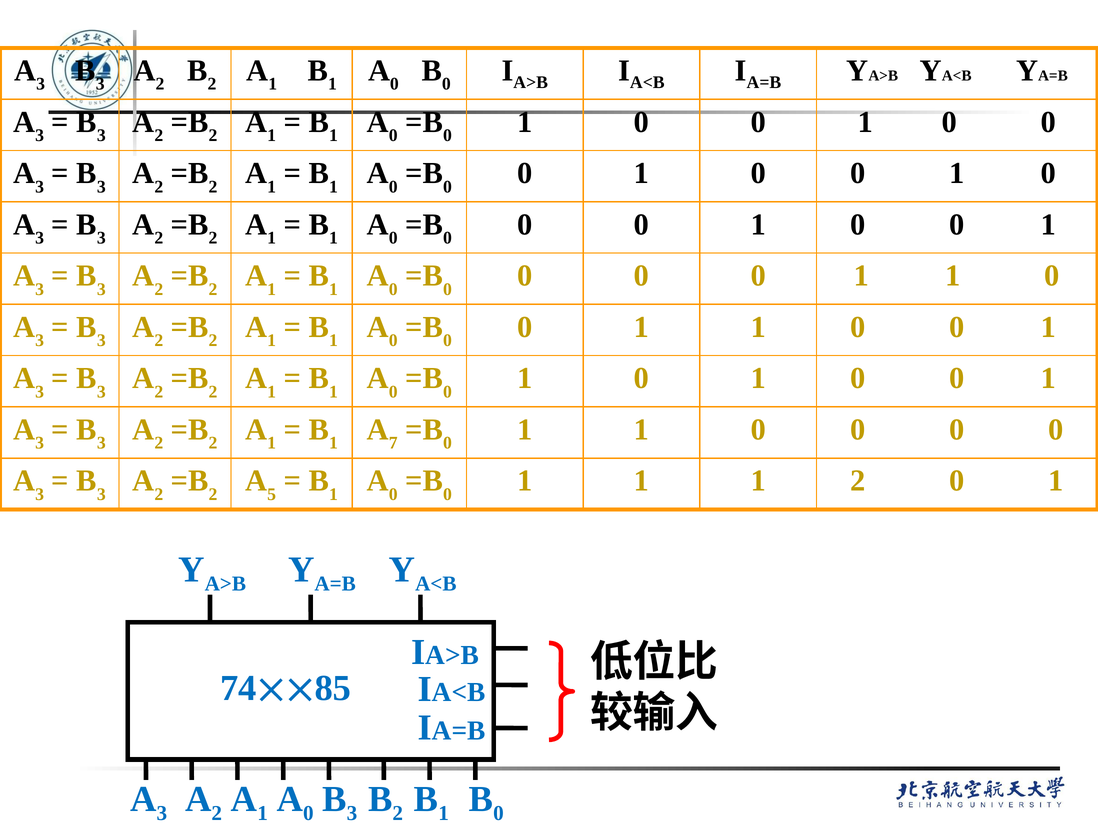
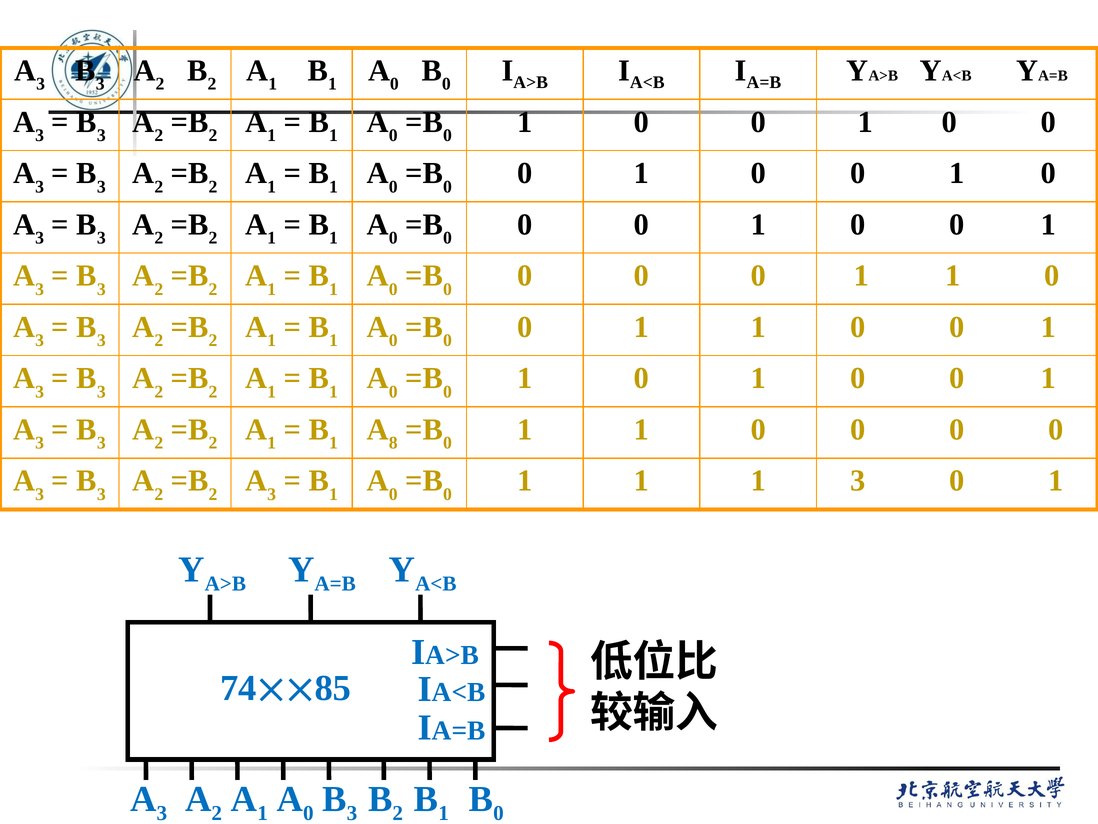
7: 7 -> 8 (393, 443)
5: 5 -> 3 (272, 494)
1 2: 2 -> 3 (858, 481)
